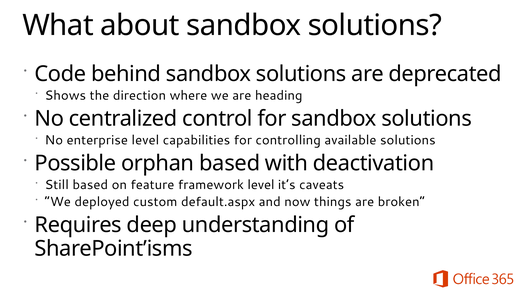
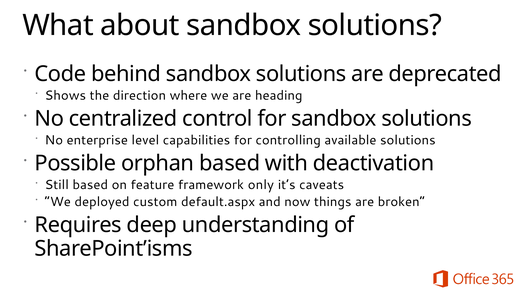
framework level: level -> only (261, 185)
